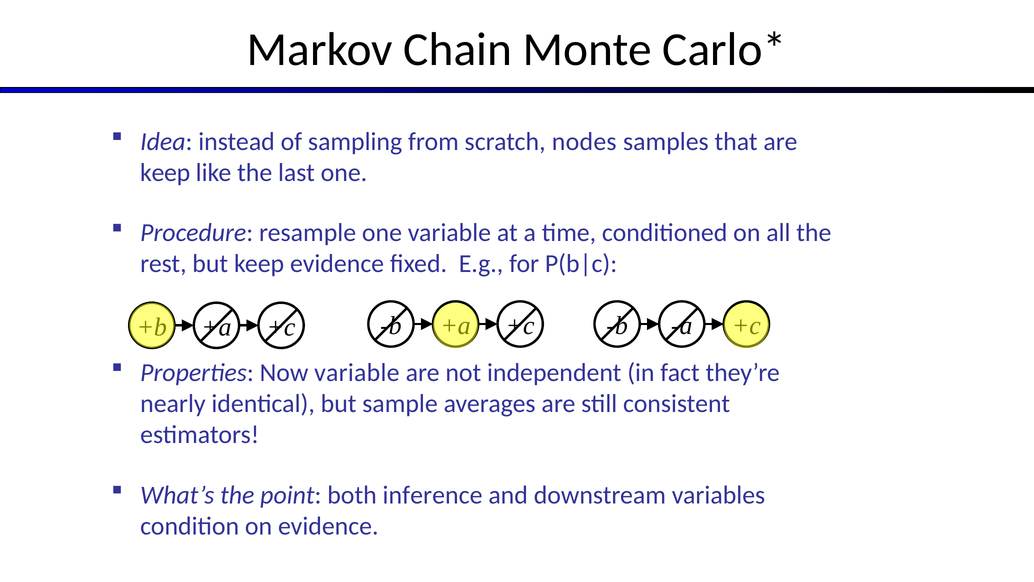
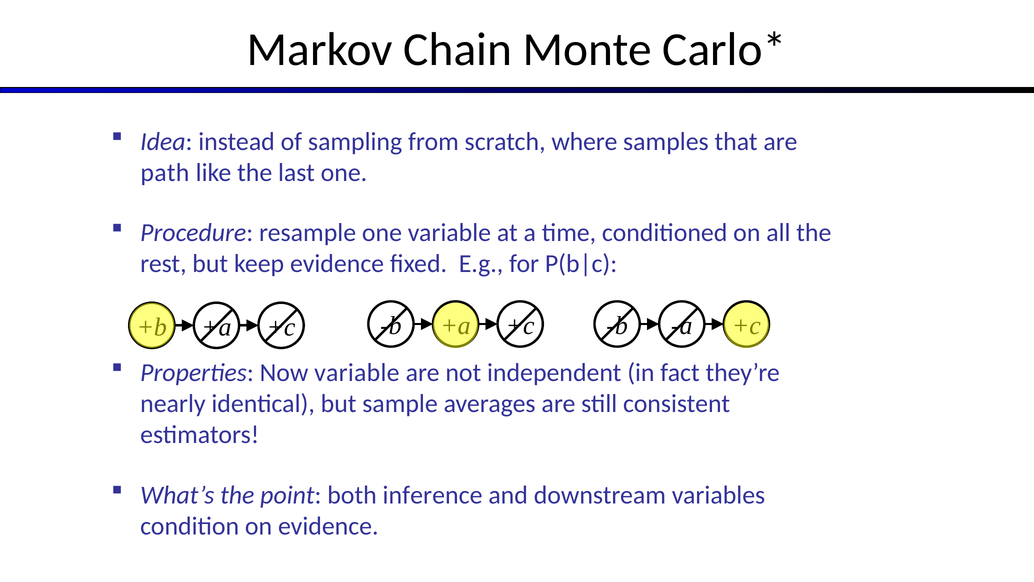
nodes: nodes -> where (584, 141)
keep: keep -> path (165, 172)
